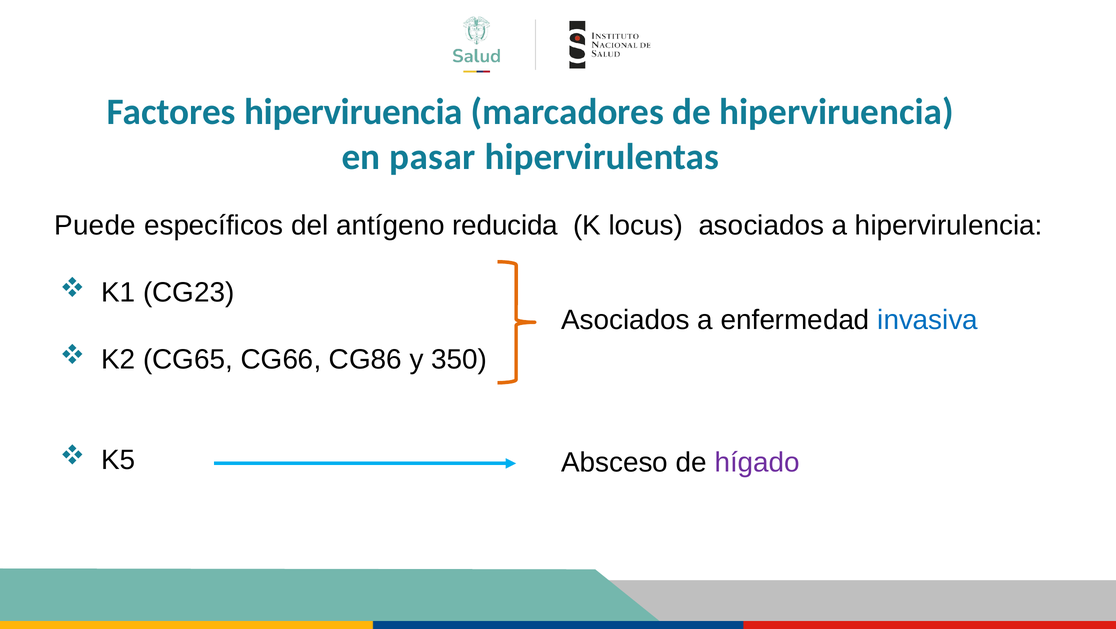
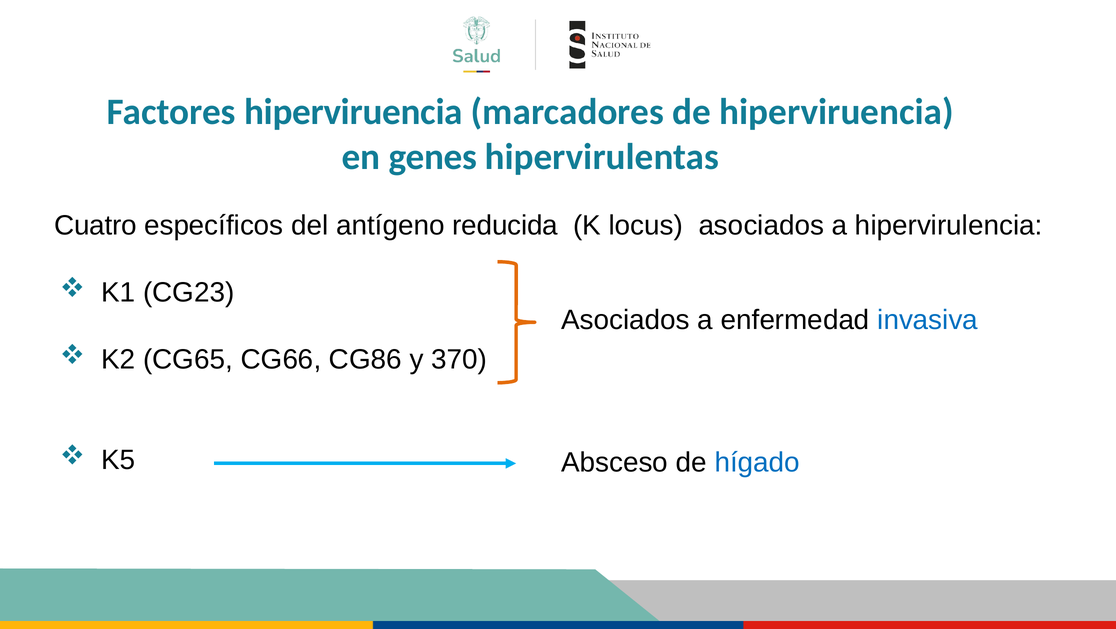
pasar: pasar -> genes (433, 157)
Puede: Puede -> Cuatro (95, 226)
350: 350 -> 370 (459, 359)
hígado colour: purple -> blue (757, 462)
